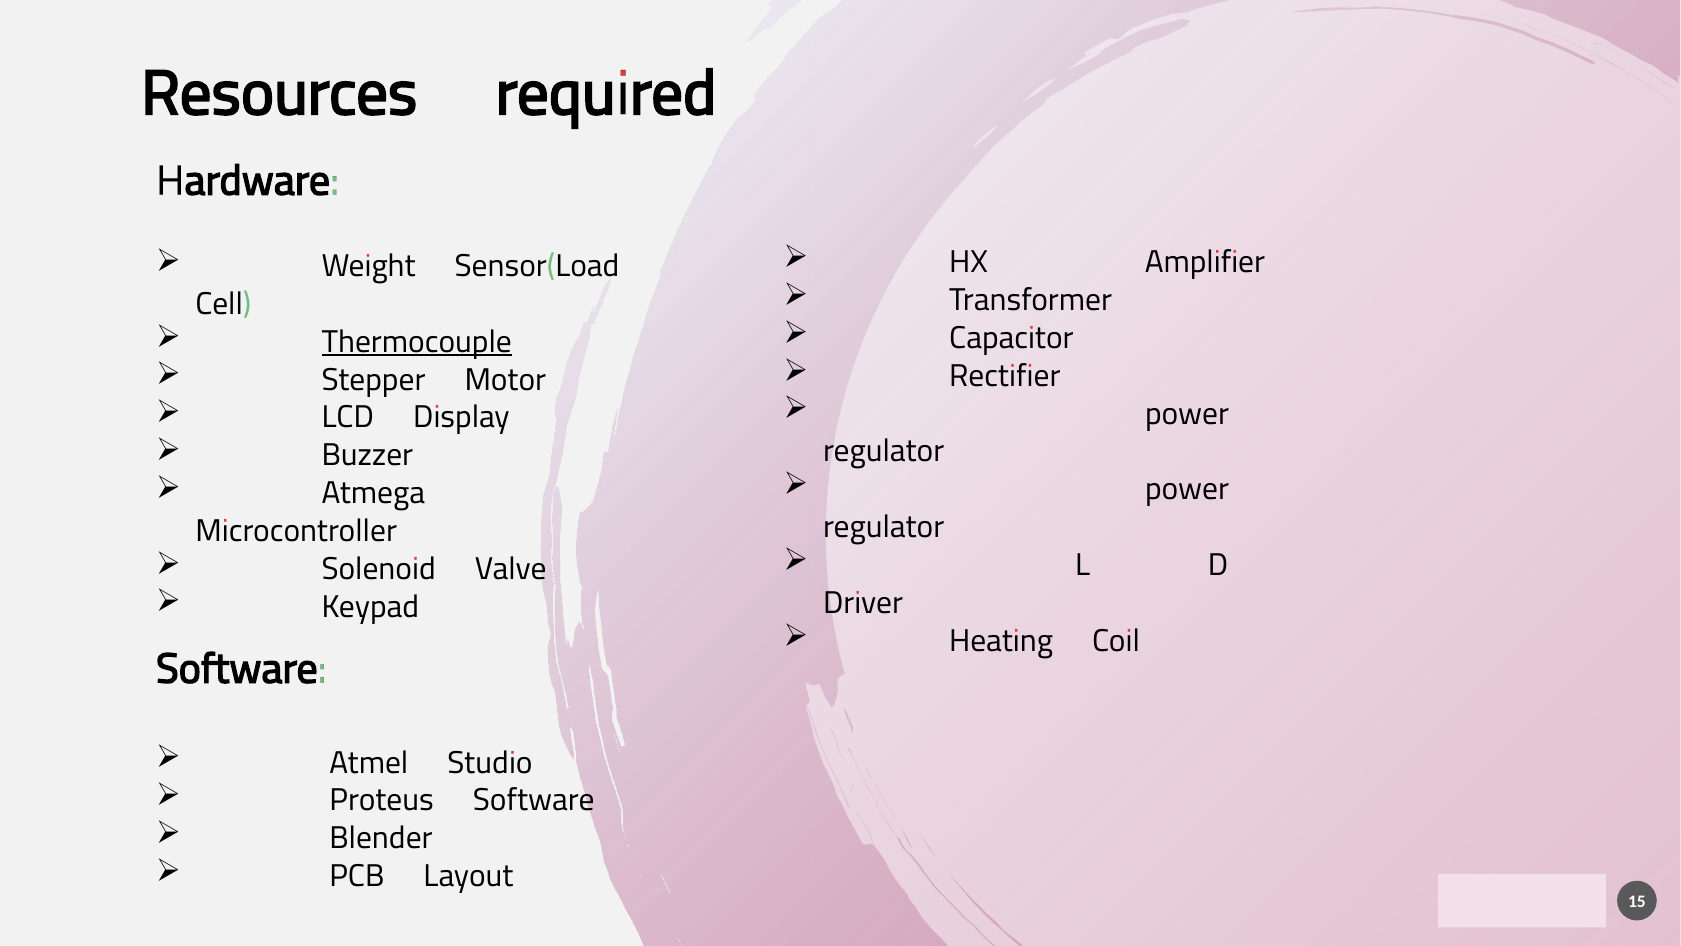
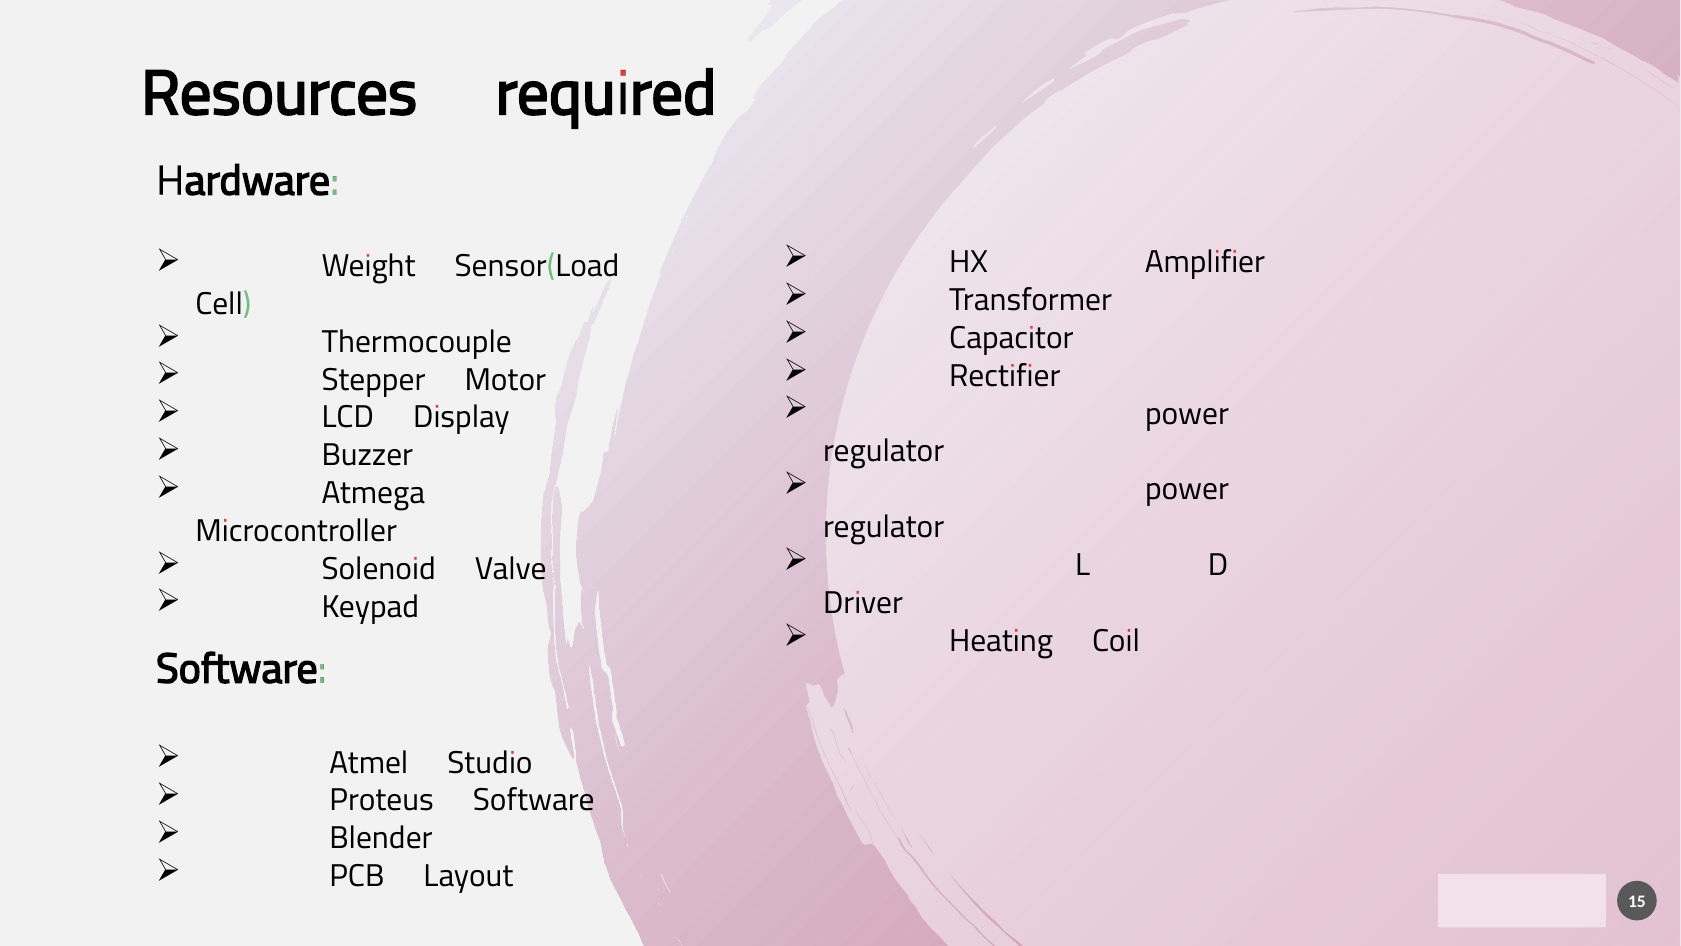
Thermocouple underline: present -> none (417, 342)
